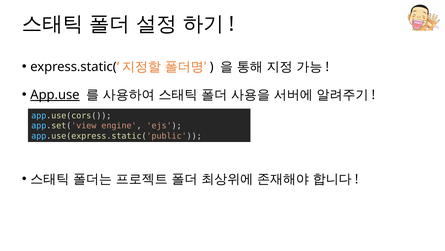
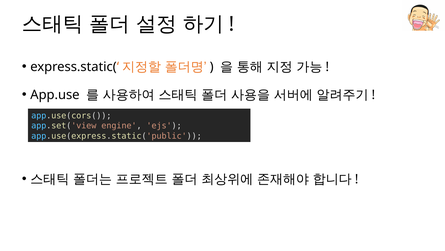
App.use underline: present -> none (55, 95)
